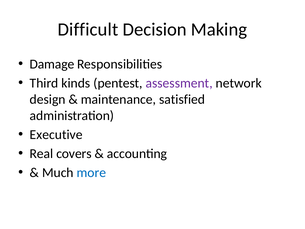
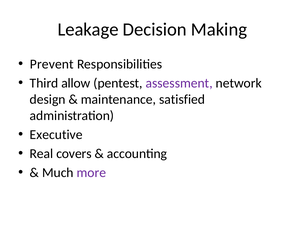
Difficult: Difficult -> Leakage (88, 30)
Damage: Damage -> Prevent (52, 64)
kinds: kinds -> allow (76, 83)
more colour: blue -> purple (91, 172)
